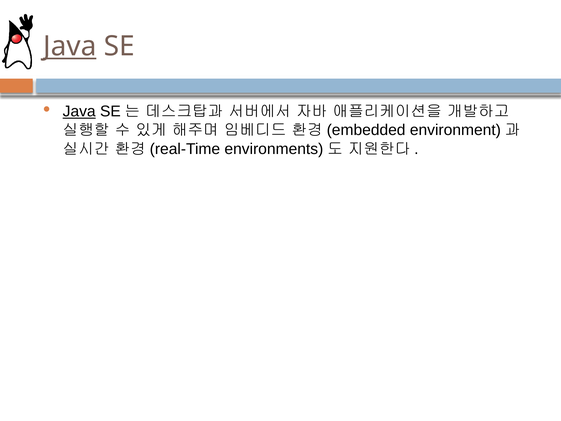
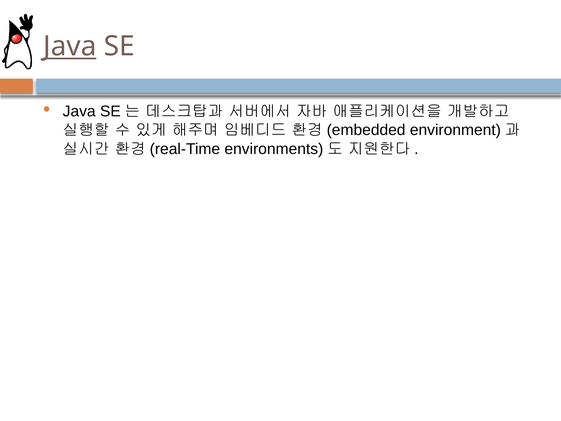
Java underline: present -> none (79, 111)
